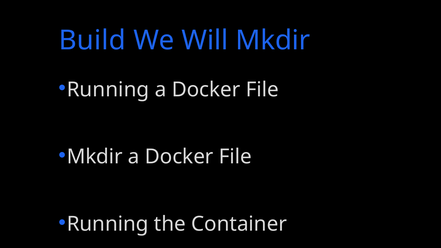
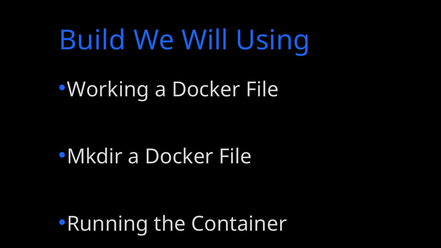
Will Mkdir: Mkdir -> Using (273, 40)
Running: Running -> Working (108, 90)
